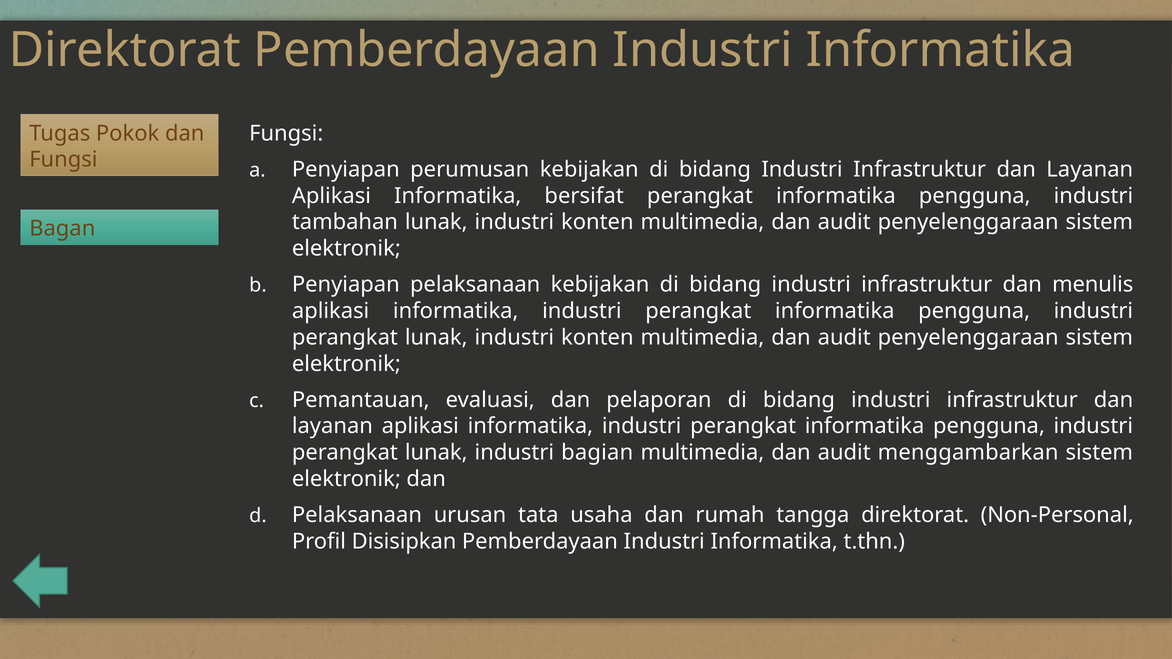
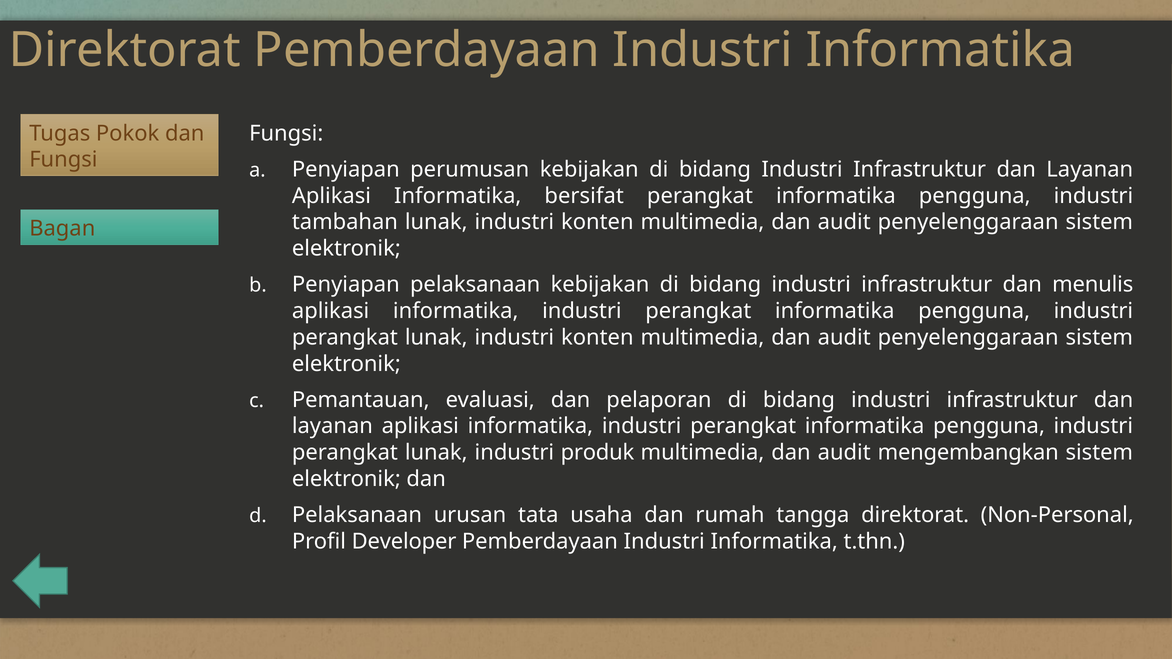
bagian: bagian -> produk (597, 453)
menggambarkan: menggambarkan -> mengembangkan (968, 453)
Disisipkan: Disisipkan -> Developer (404, 542)
